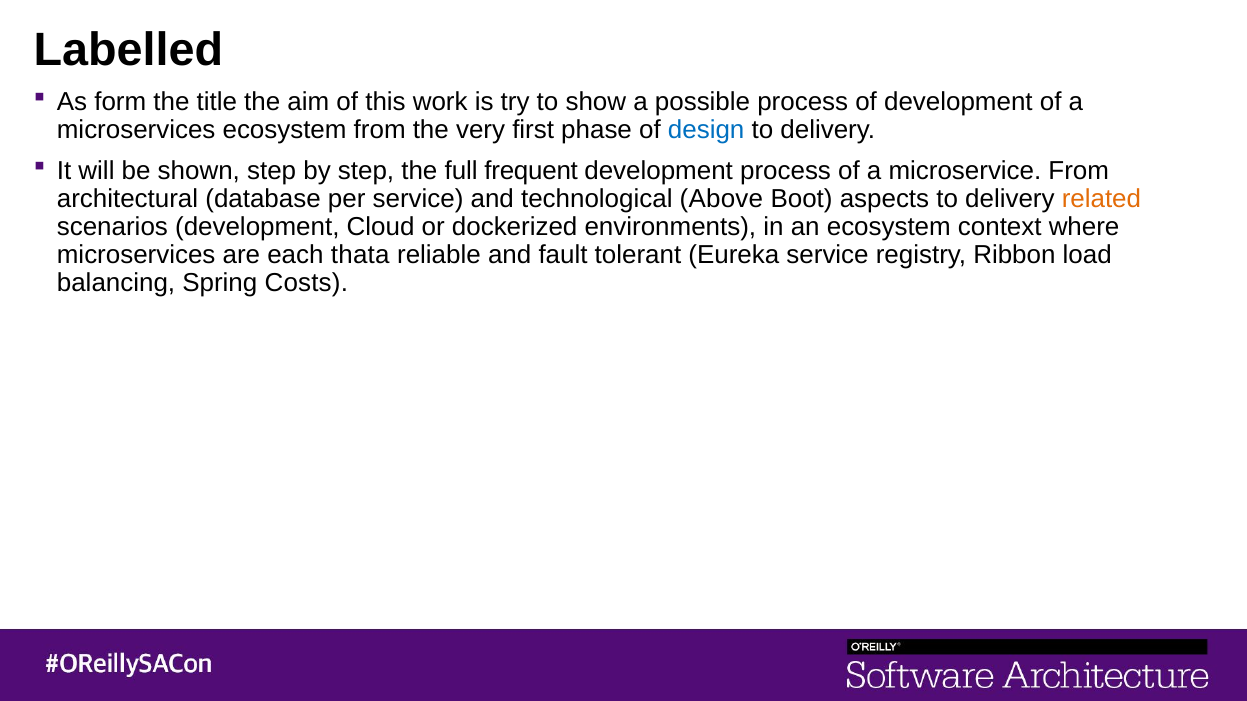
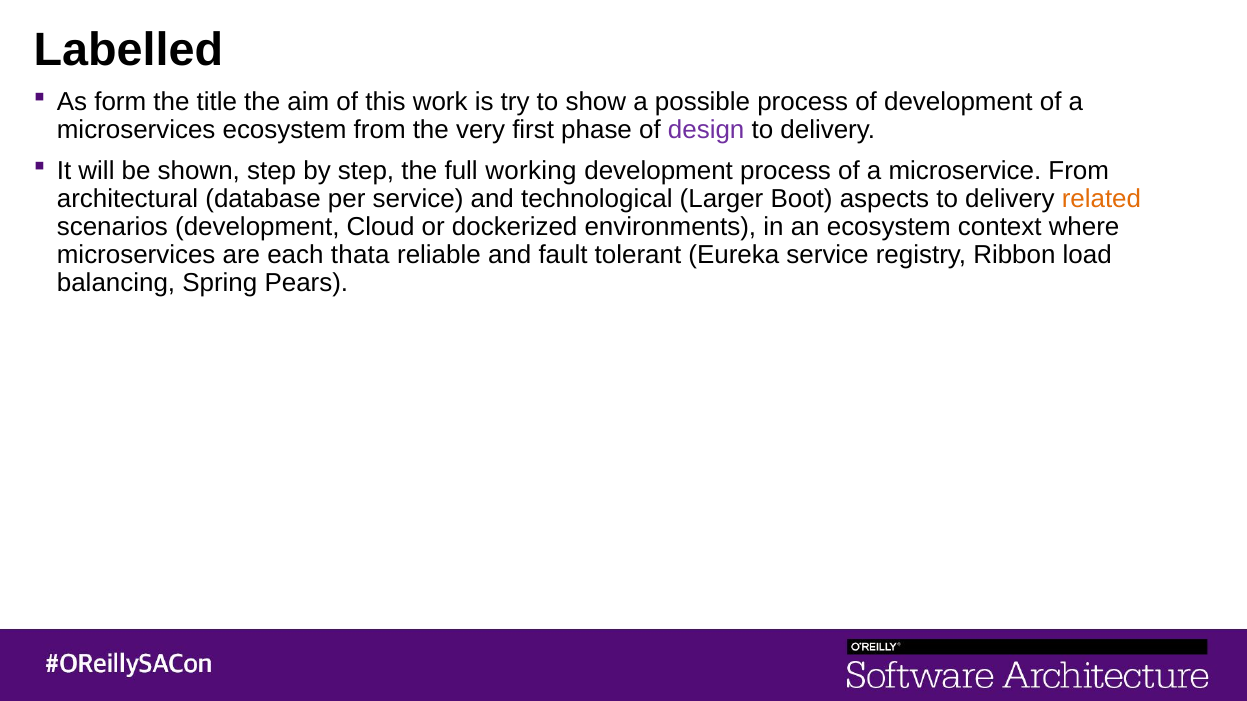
design colour: blue -> purple (706, 130)
frequent: frequent -> working (531, 171)
Above: Above -> Larger (722, 199)
Costs: Costs -> Pears (306, 284)
